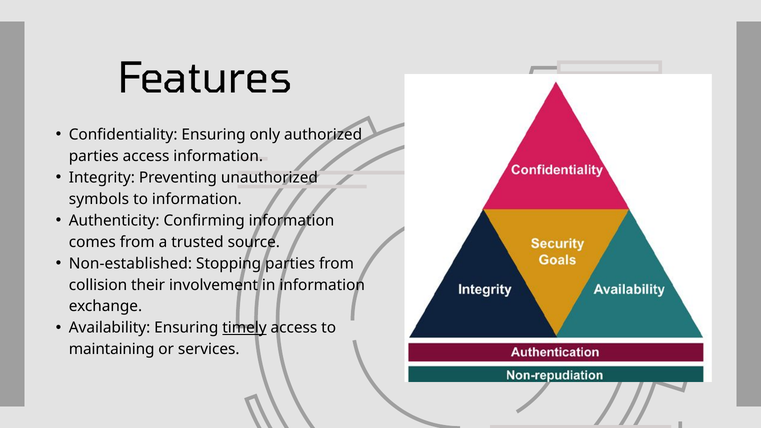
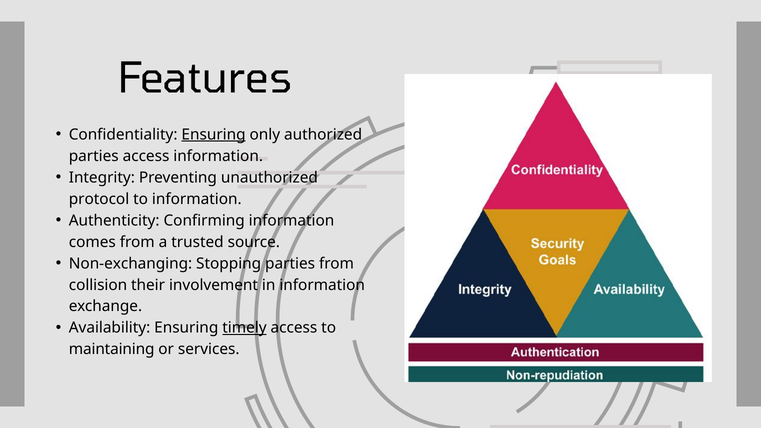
Ensuring underline: none -> present (214, 134)
symbols: symbols -> protocol (99, 199)
Non-established: Non-established -> Non-exchanging (131, 263)
